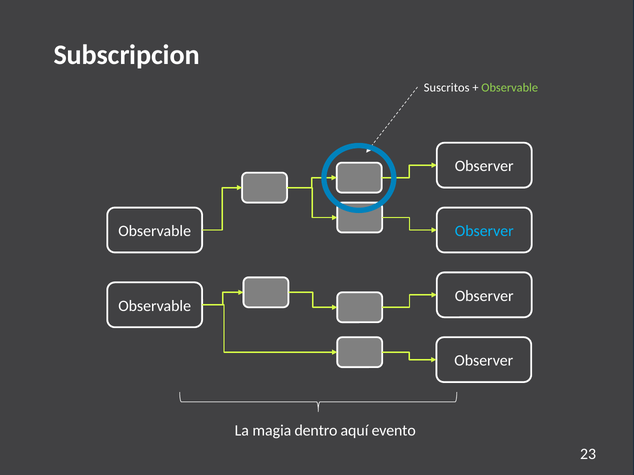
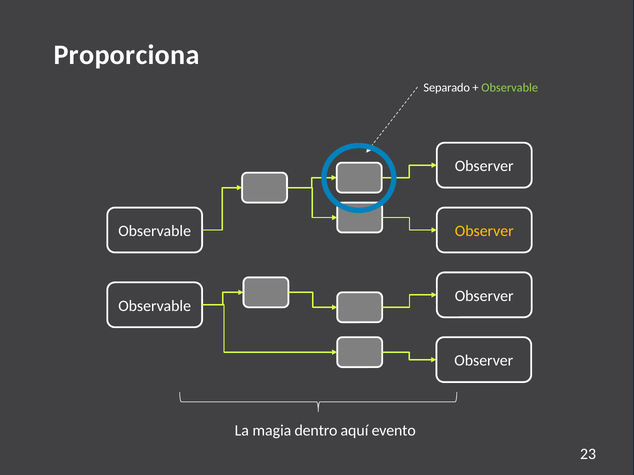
Subscripcion: Subscripcion -> Proporciona (127, 55)
Suscritos: Suscritos -> Separado (447, 88)
Observer colour: light blue -> yellow (484, 231)
